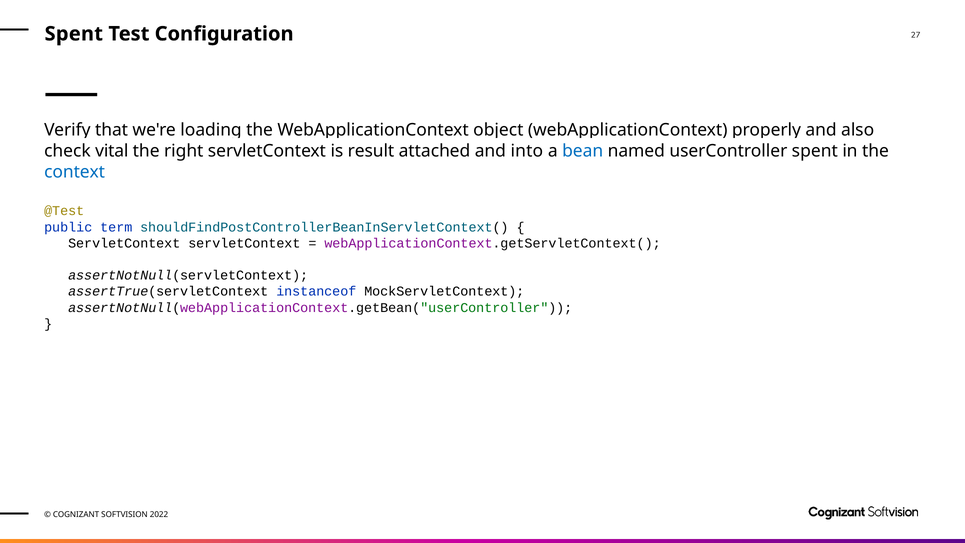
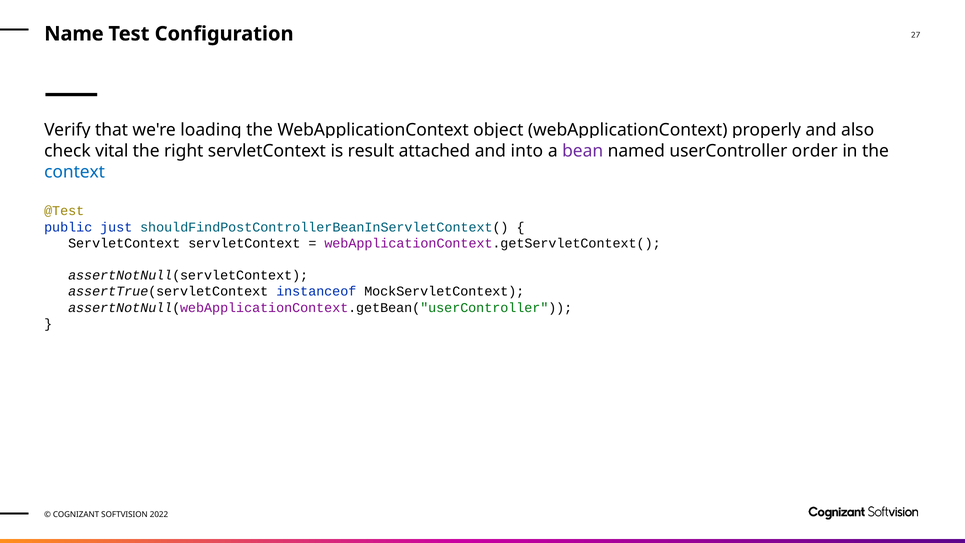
Spent: Spent -> Name (74, 34)
bean colour: blue -> purple (583, 151)
userController spent: spent -> order (815, 151)
term: term -> just (116, 227)
